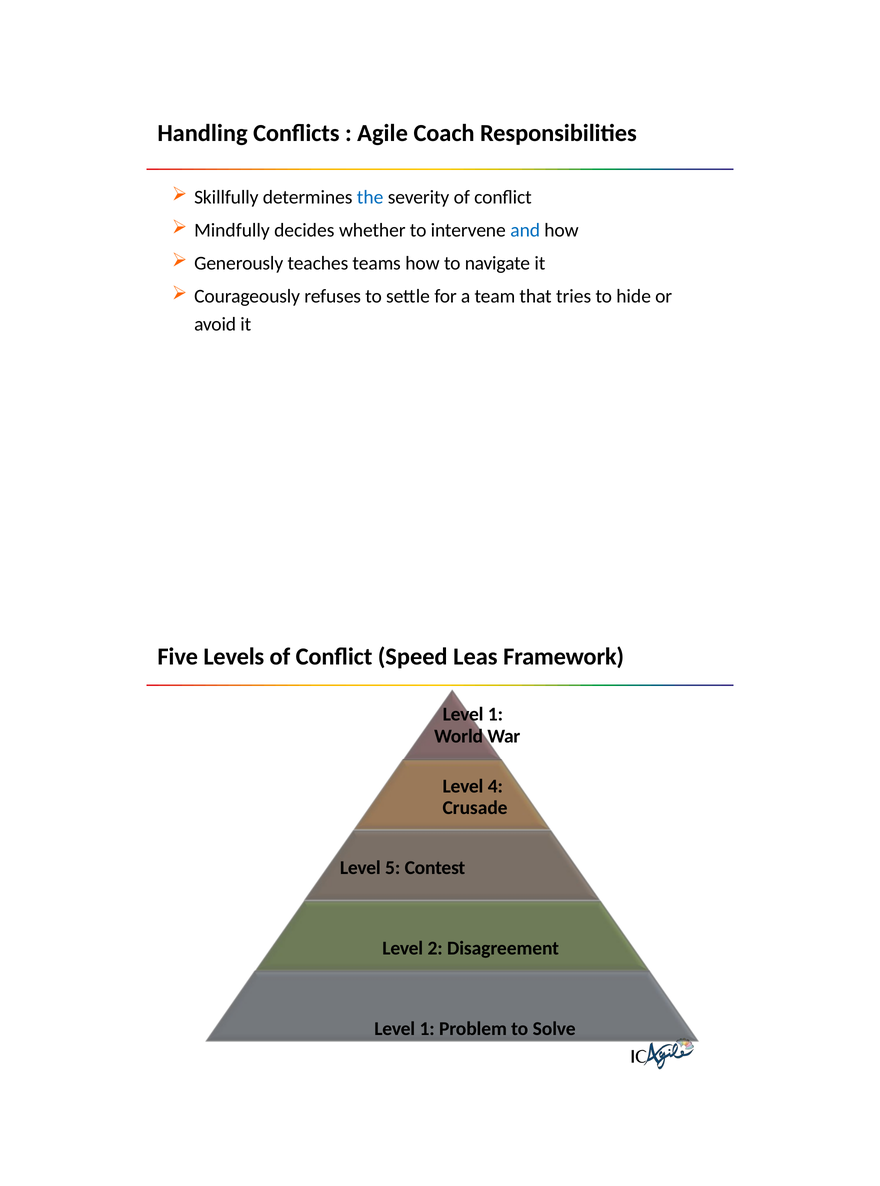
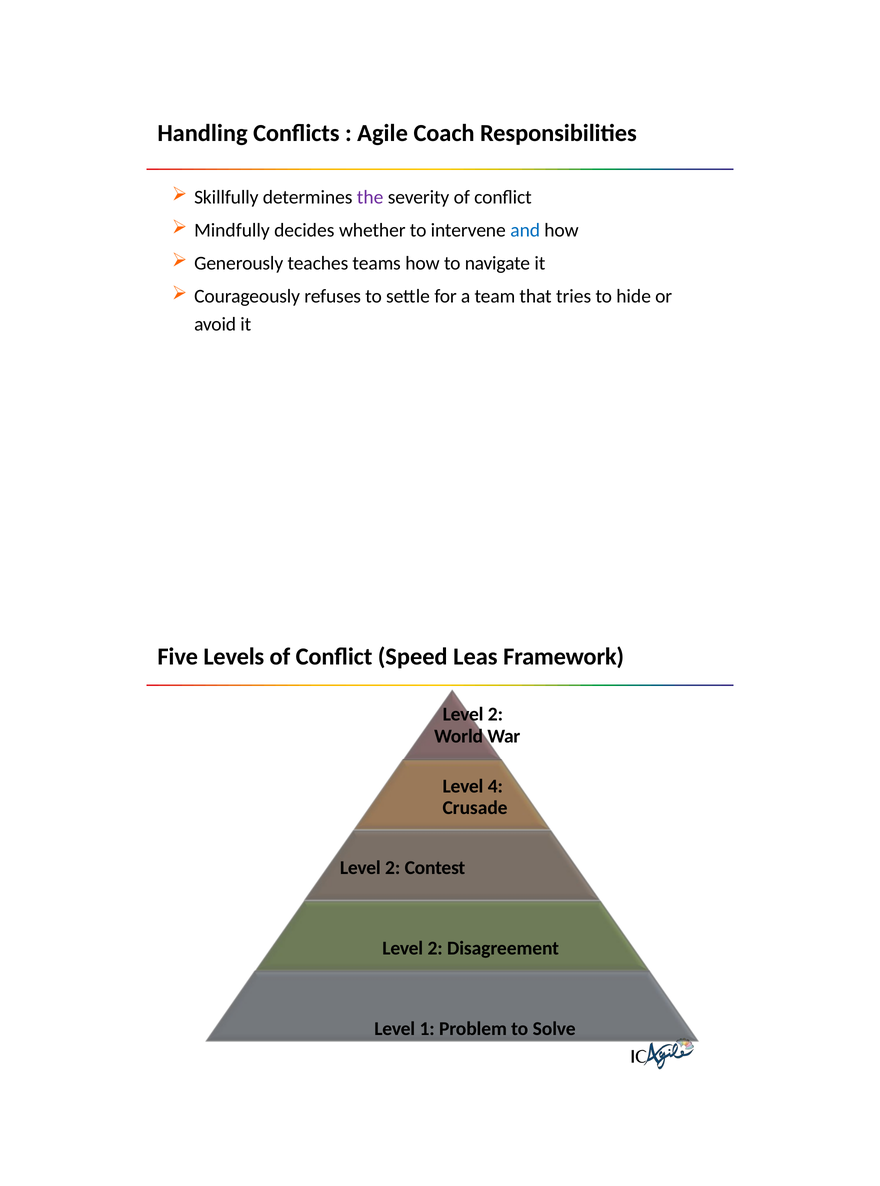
the colour: blue -> purple (370, 197)
1: 1 -> 2 (495, 714)
5: 5 -> 2 (393, 868)
